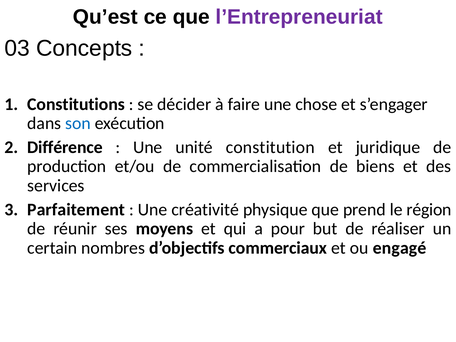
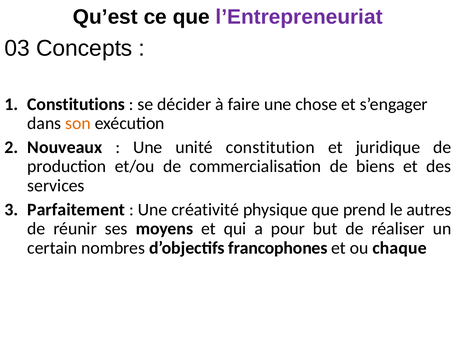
son colour: blue -> orange (78, 123)
Différence: Différence -> Nouveaux (65, 147)
région: région -> autres (429, 210)
commerciaux: commerciaux -> francophones (278, 248)
engagé: engagé -> chaque (400, 248)
